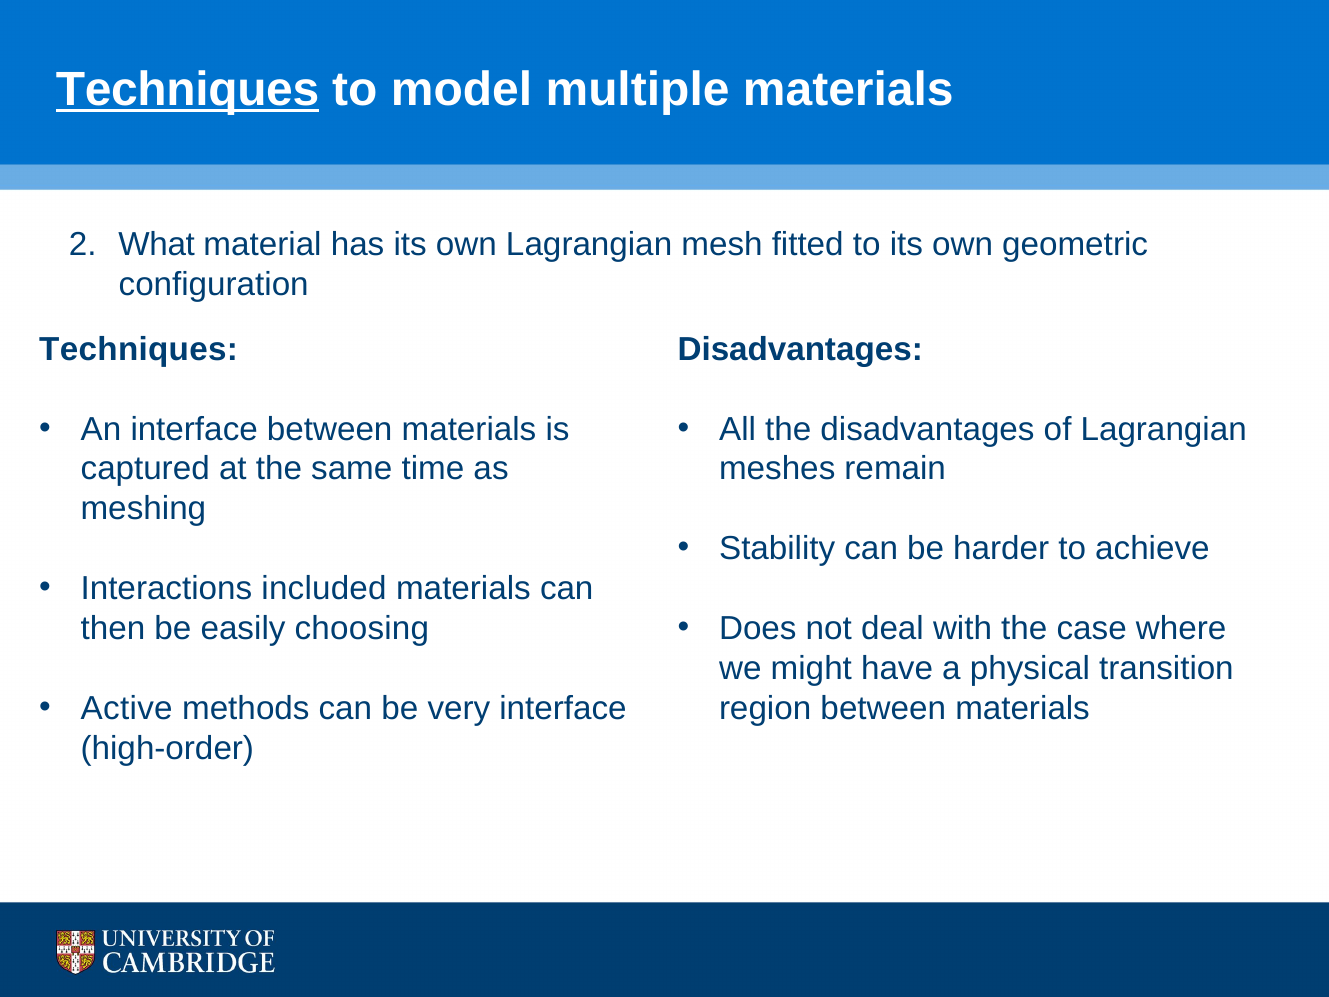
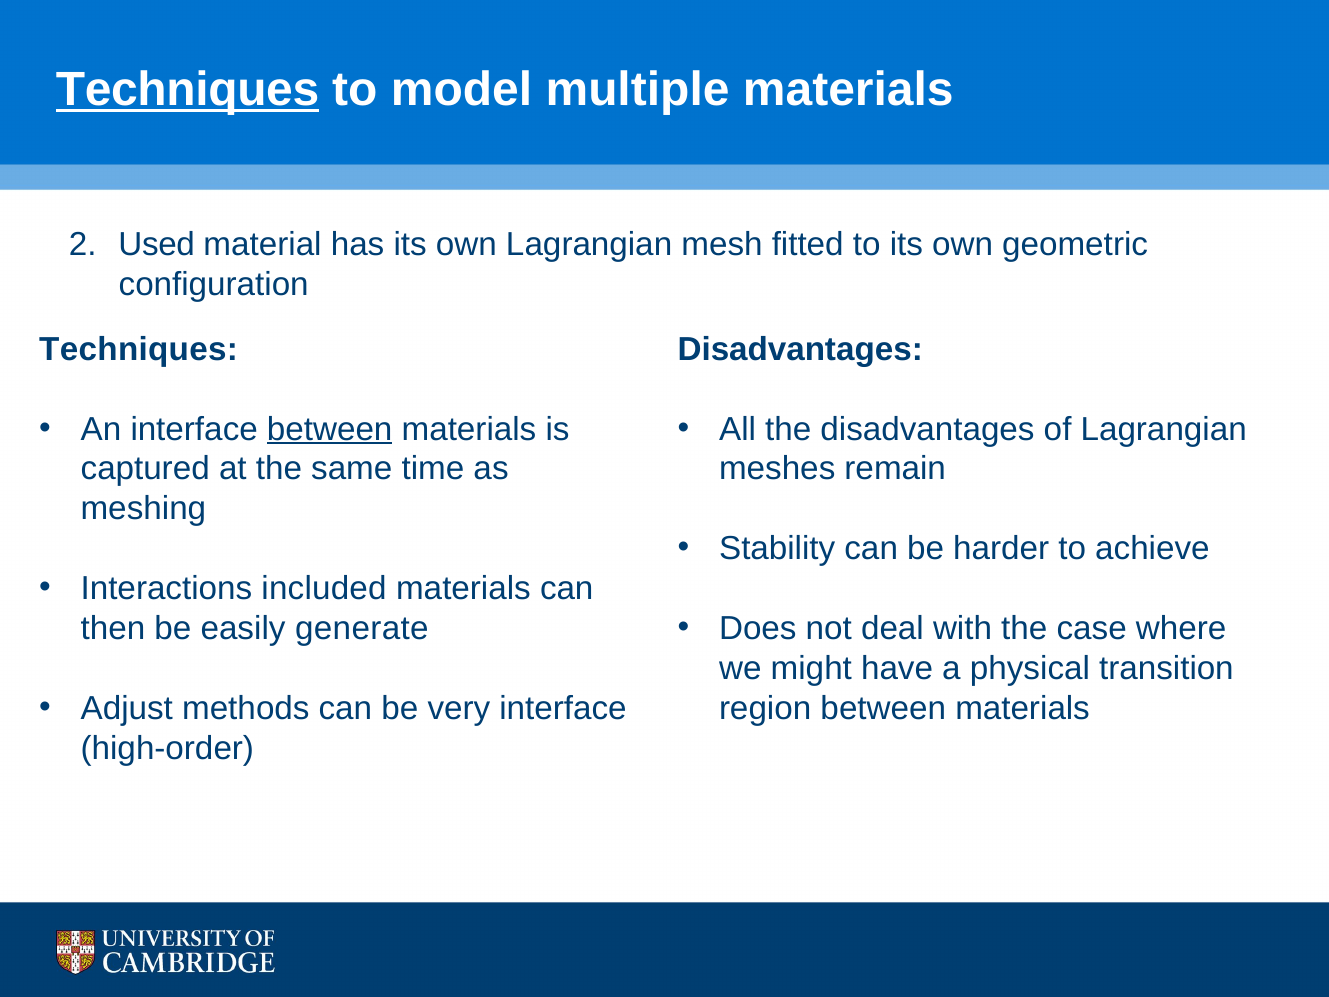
What: What -> Used (157, 245)
between underline: none -> present (330, 429)
choosing: choosing -> generate (362, 628)
Active: Active -> Adjust (127, 708)
